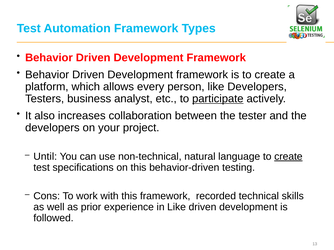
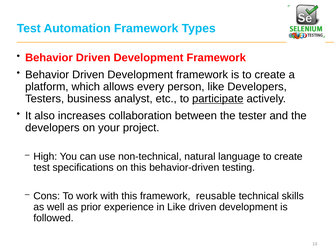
Until: Until -> High (45, 157)
create underline: present -> none (288, 157)
recorded: recorded -> reusable (216, 196)
